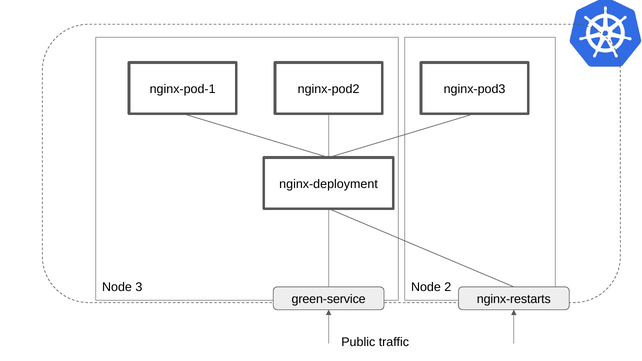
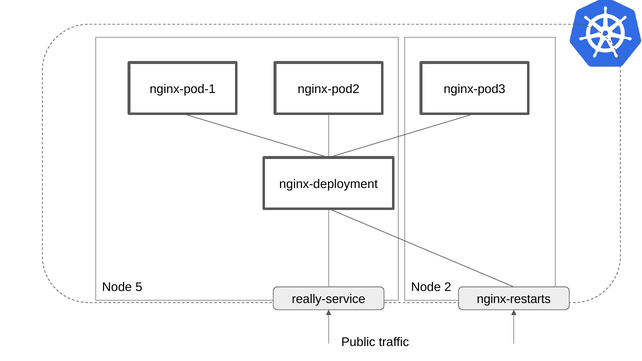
3: 3 -> 5 (139, 287)
green-service: green-service -> really-service (329, 299)
